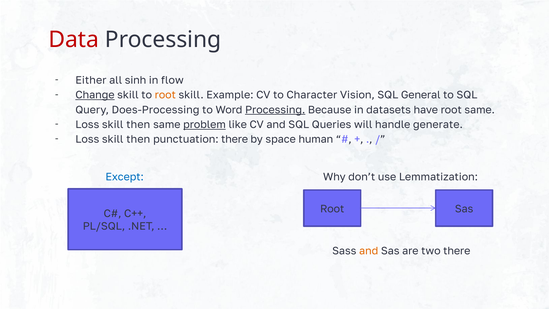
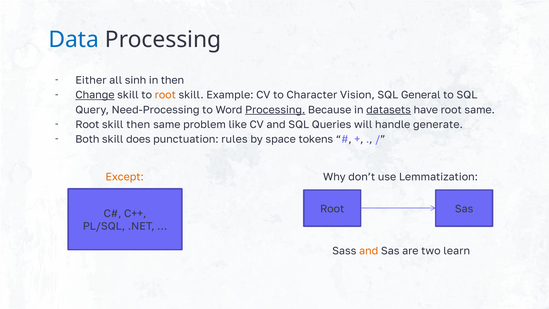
Data colour: red -> blue (74, 40)
in flow: flow -> then (172, 80)
Does-Processing: Does-Processing -> Need-Processing (156, 110)
datasets underline: none -> present (389, 110)
Loss: Loss -> Root (87, 125)
problem underline: present -> none (205, 125)
Loss: Loss -> Both (87, 139)
then: then -> does (138, 139)
punctuation there: there -> rules (234, 139)
human: human -> tokens (316, 139)
Except colour: blue -> orange (125, 177)
two there: there -> learn (457, 251)
